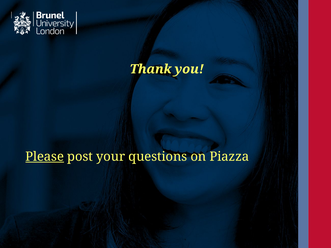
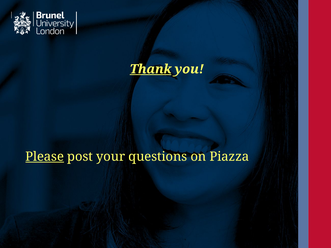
Thank underline: none -> present (151, 69)
